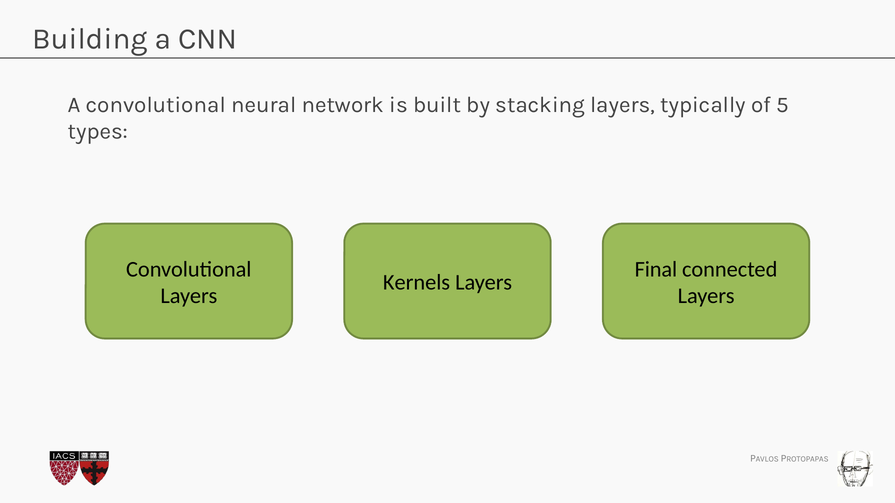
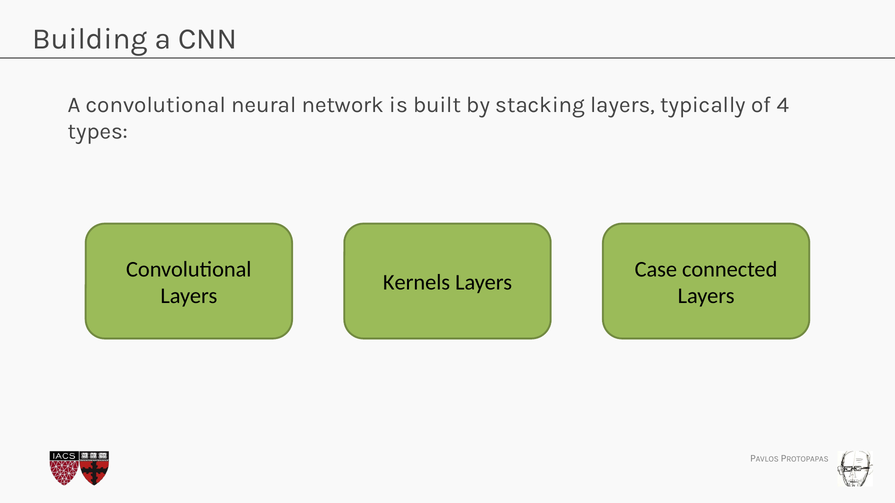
5: 5 -> 4 (783, 105)
Final: Final -> Case (656, 269)
